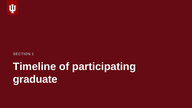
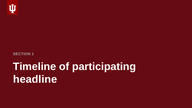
graduate: graduate -> headline (35, 79)
